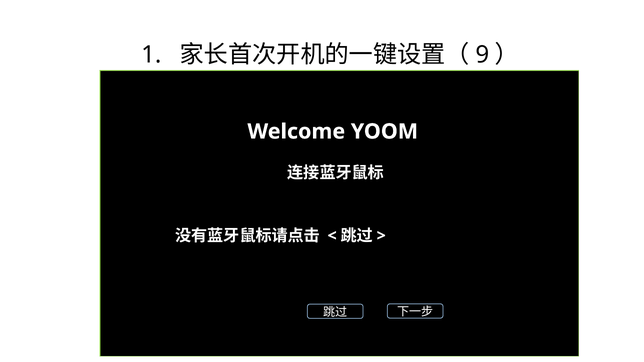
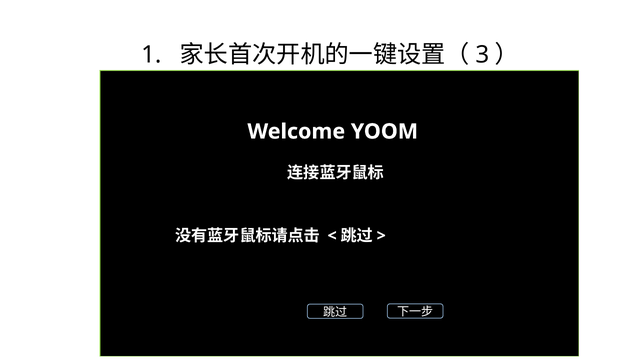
9: 9 -> 3 (482, 55)
